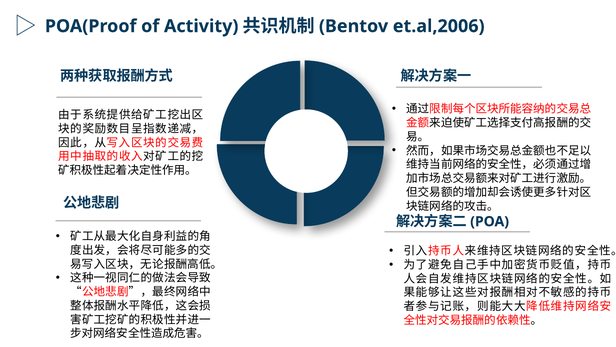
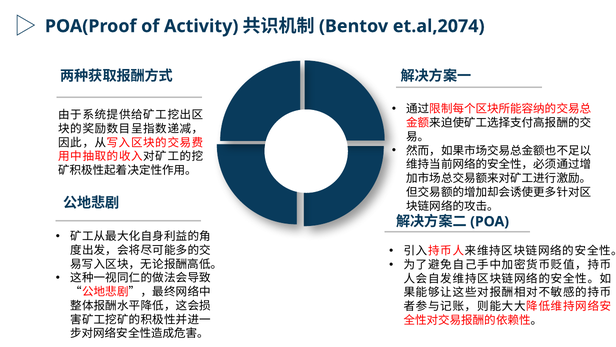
et.al,2006: et.al,2006 -> et.al,2074 (439, 26)
